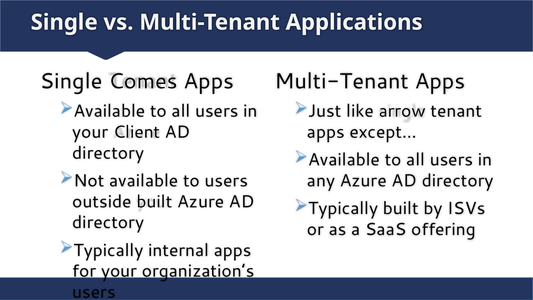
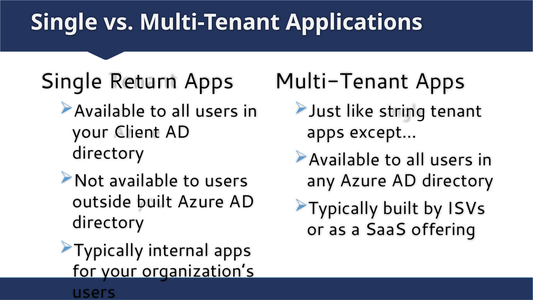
Comes: Comes -> Return (143, 81)
arrow: arrow -> string (402, 111)
